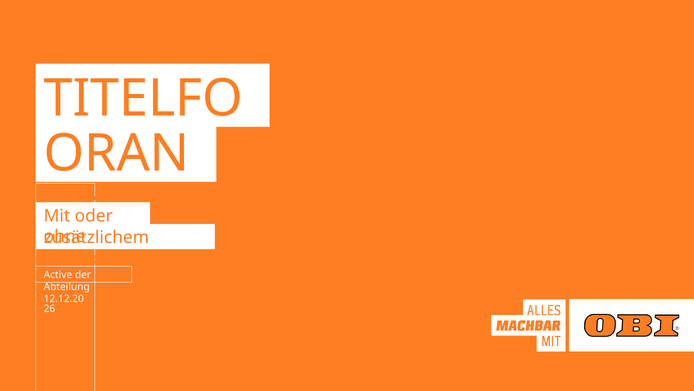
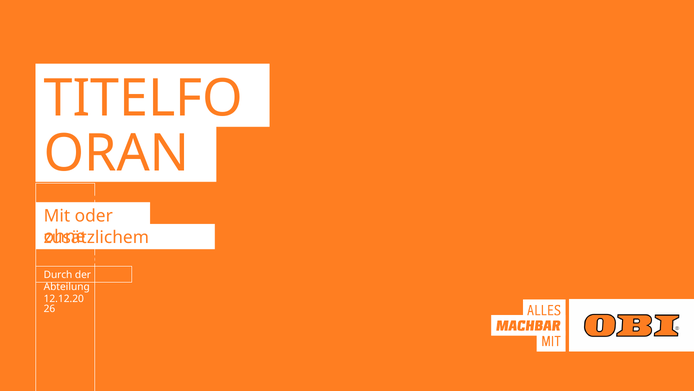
Active: Active -> Durch (58, 274)
